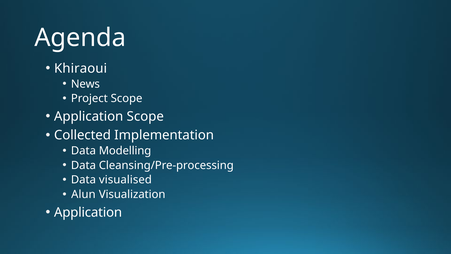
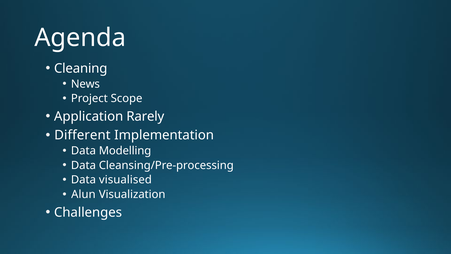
Khiraoui: Khiraoui -> Cleaning (81, 68)
Application Scope: Scope -> Rarely (145, 116)
Collected: Collected -> Different (82, 135)
Application: Application -> Challenges (88, 212)
